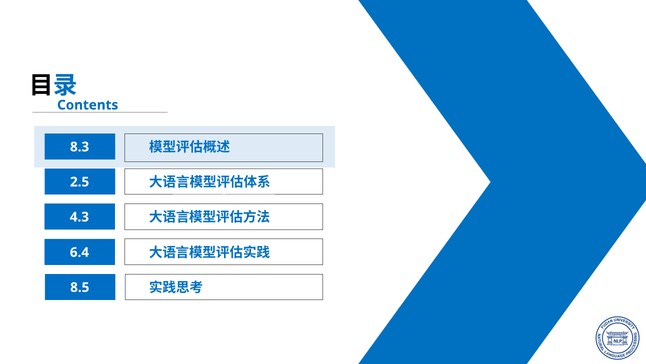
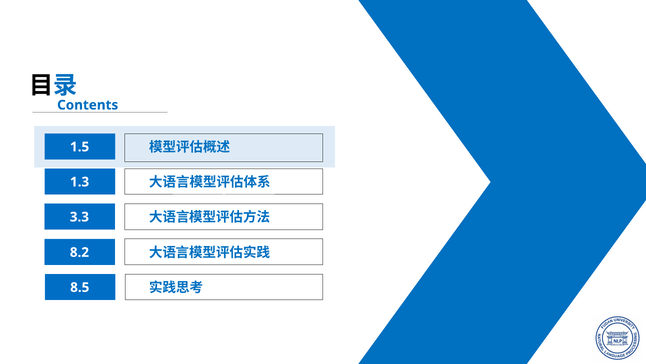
8.3: 8.3 -> 1.5 (80, 147)
2.5: 2.5 -> 1.3 (80, 182)
4.3: 4.3 -> 3.3 (79, 217)
6.4: 6.4 -> 8.2 (79, 252)
